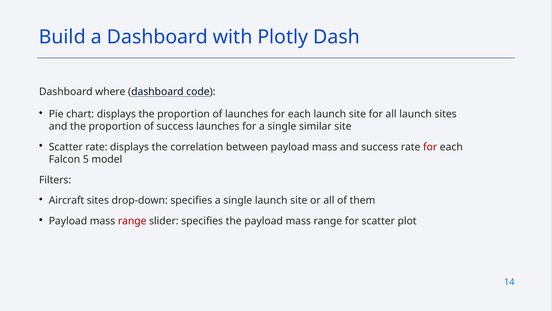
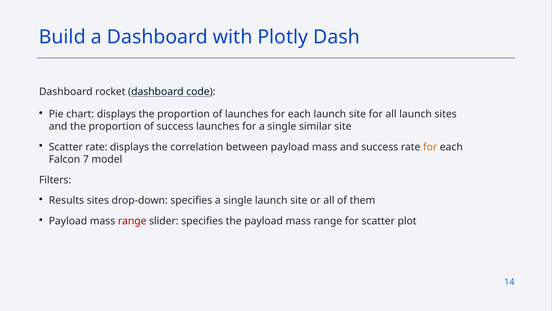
where: where -> rocket (110, 92)
for colour: red -> orange (430, 147)
5: 5 -> 7 (86, 159)
Aircraft: Aircraft -> Results (66, 200)
